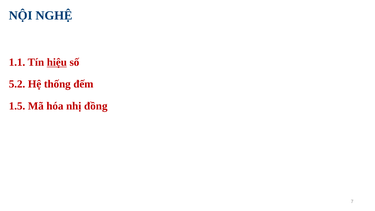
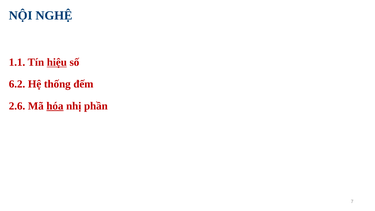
5.2: 5.2 -> 6.2 (17, 84)
1.5: 1.5 -> 2.6 (17, 106)
hóa underline: none -> present (55, 106)
đồng: đồng -> phần (96, 106)
